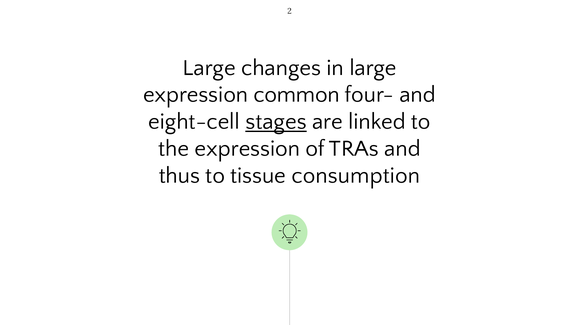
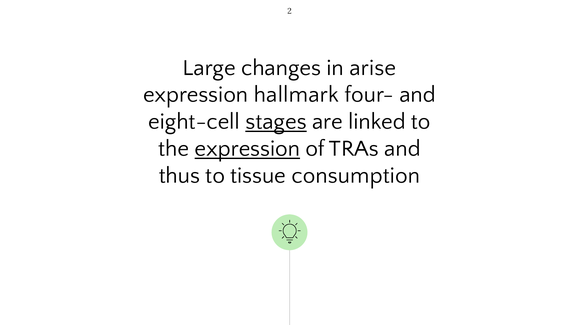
in large: large -> arise (373, 68)
common: common -> hallmark (296, 95)
expression underline: none -> present (247, 149)
